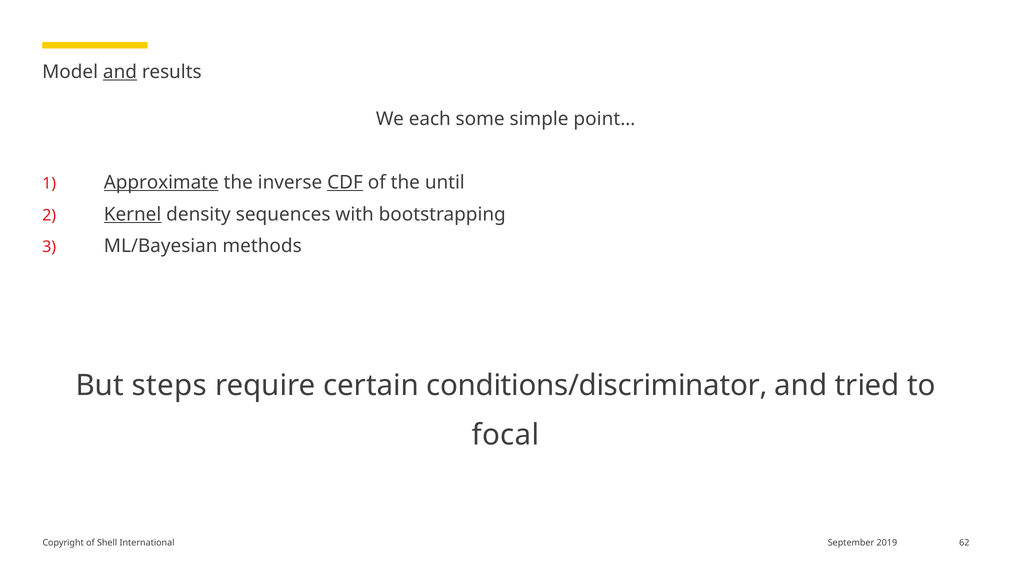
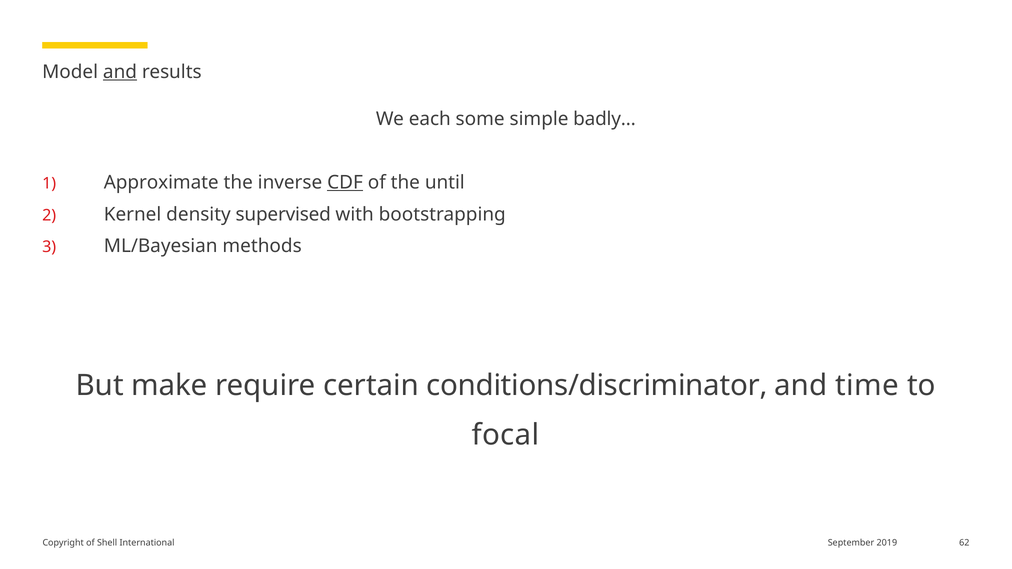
point…: point… -> badly… (605, 119)
Approximate underline: present -> none (161, 183)
Kernel underline: present -> none (133, 214)
sequences: sequences -> supervised (283, 214)
steps: steps -> make (169, 386)
tried: tried -> time (867, 386)
